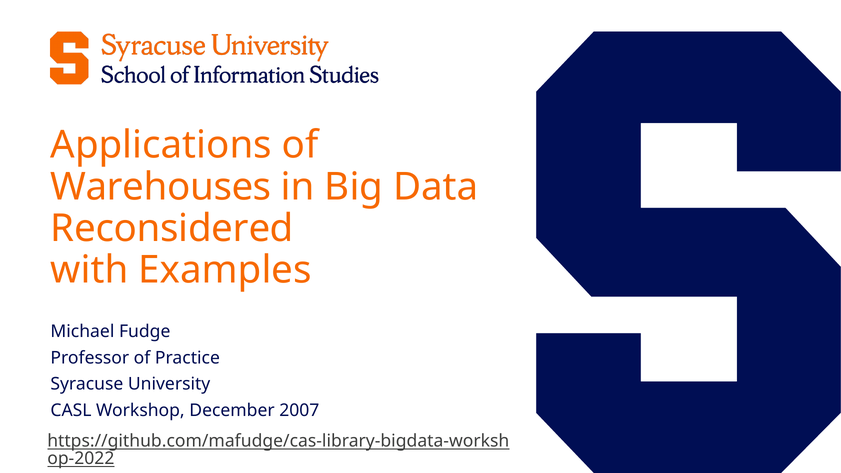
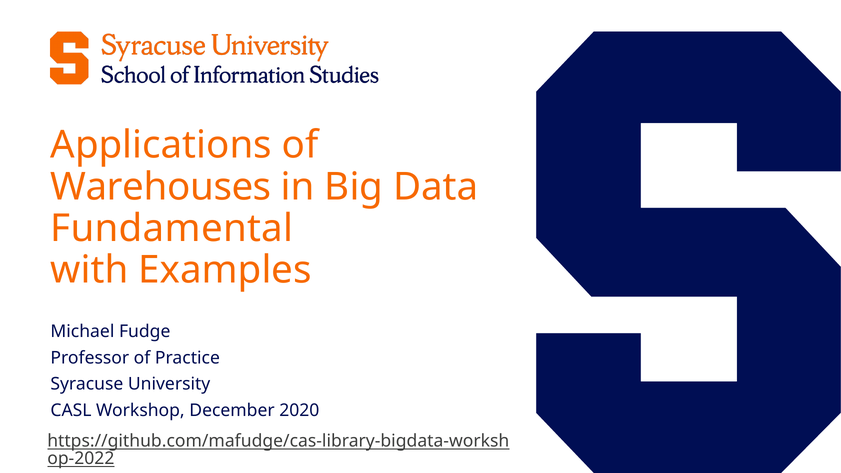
Reconsidered: Reconsidered -> Fundamental (172, 229)
2007: 2007 -> 2020 (299, 410)
